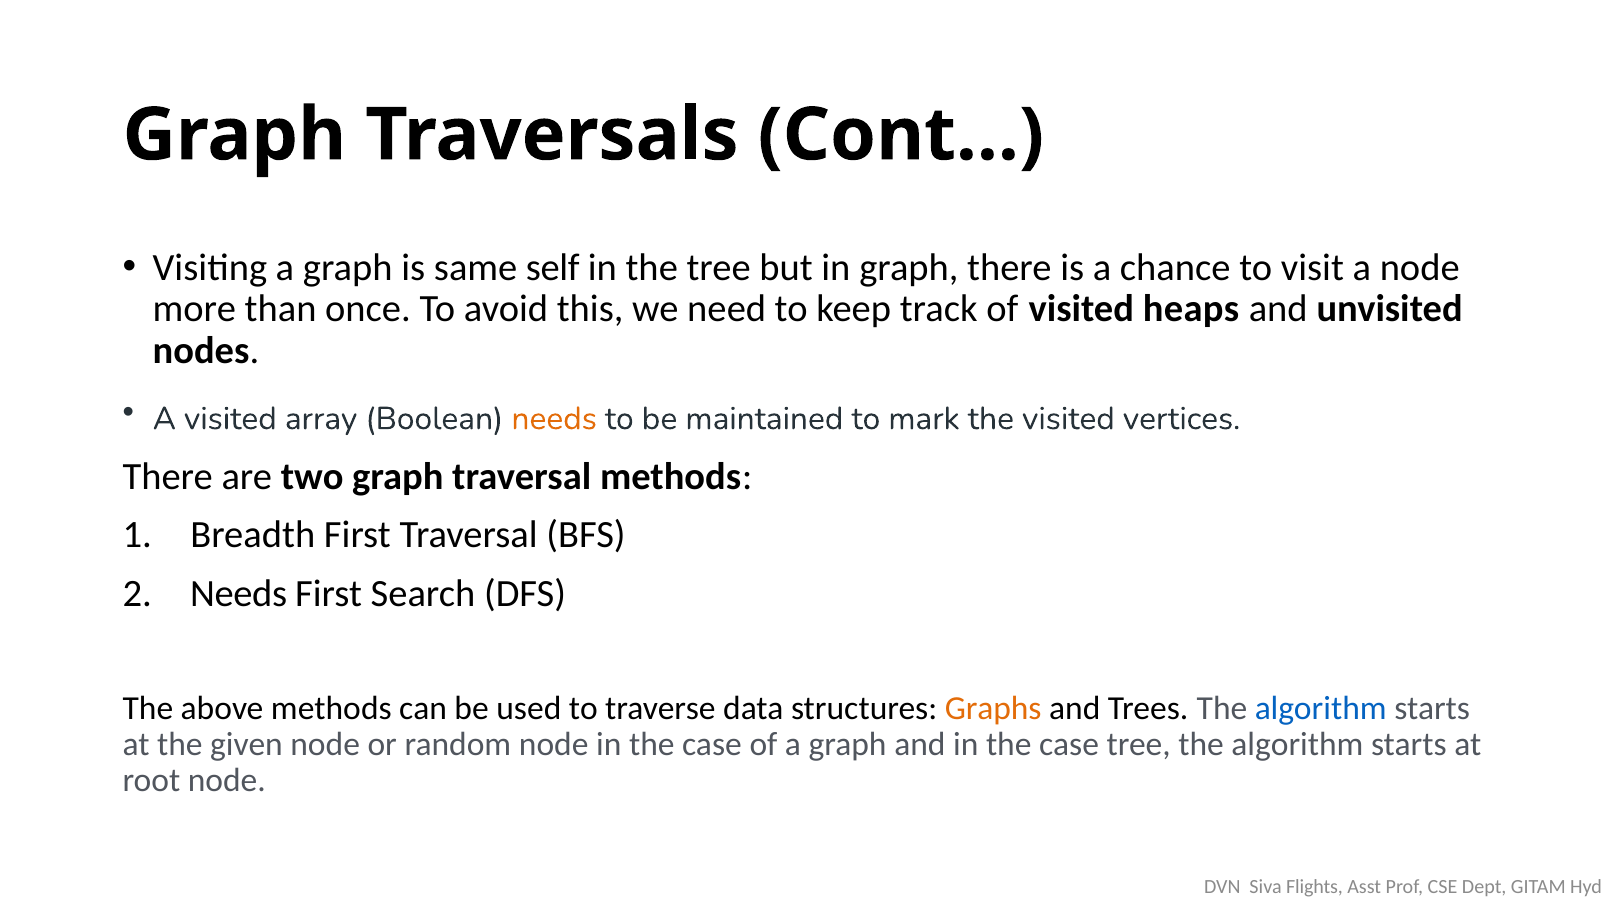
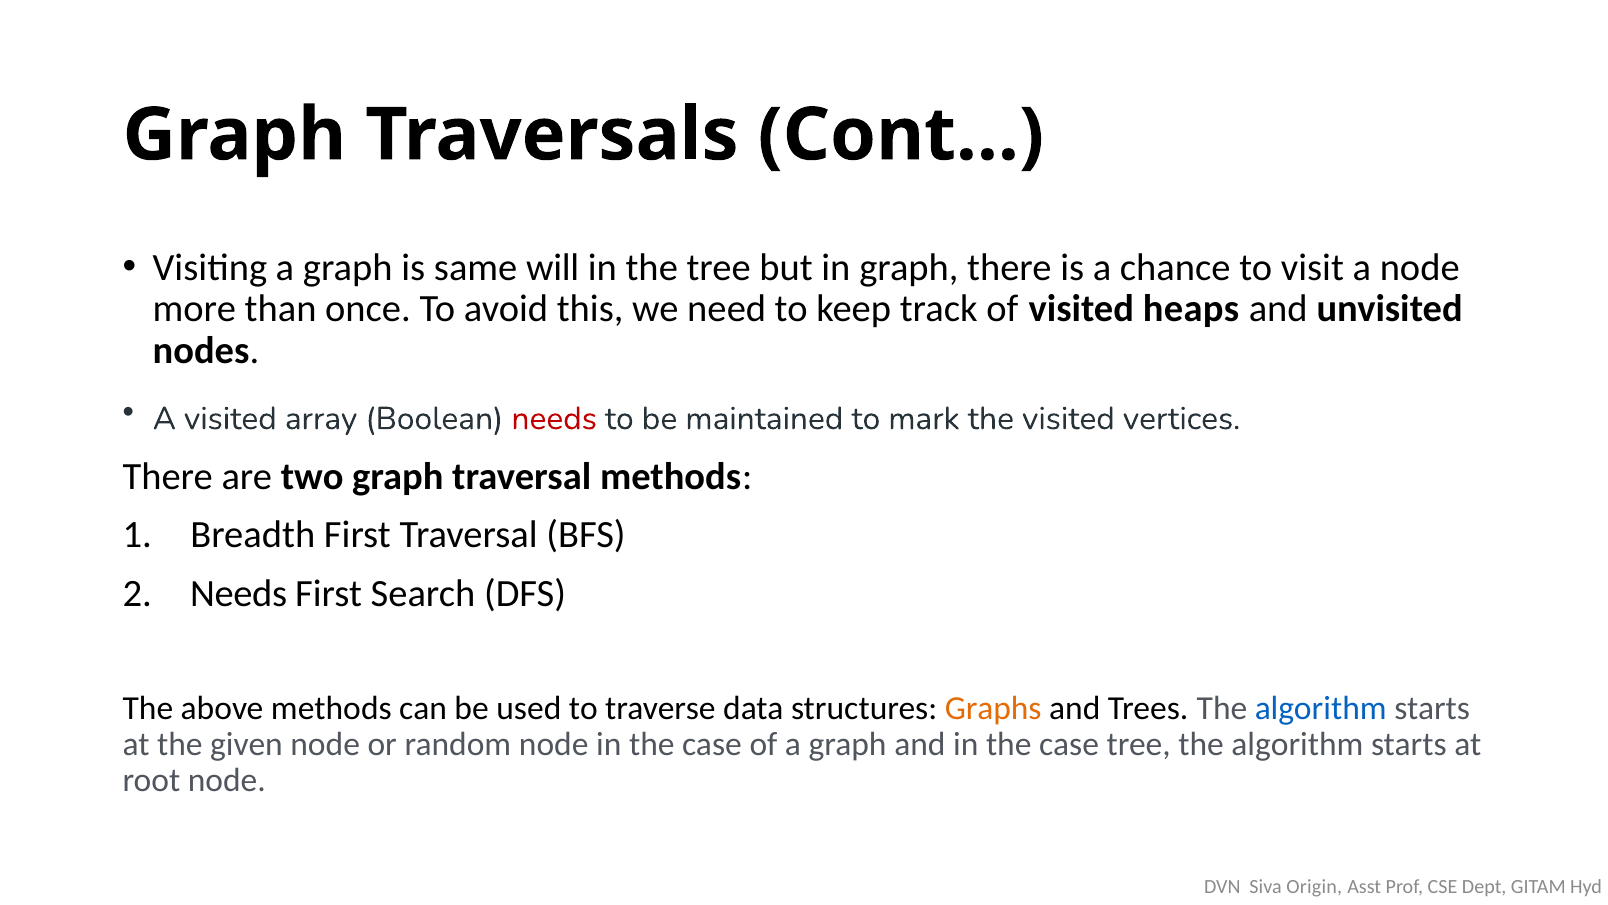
self: self -> will (553, 267)
needs colour: orange -> red (554, 418)
Flights: Flights -> Origin (1314, 886)
